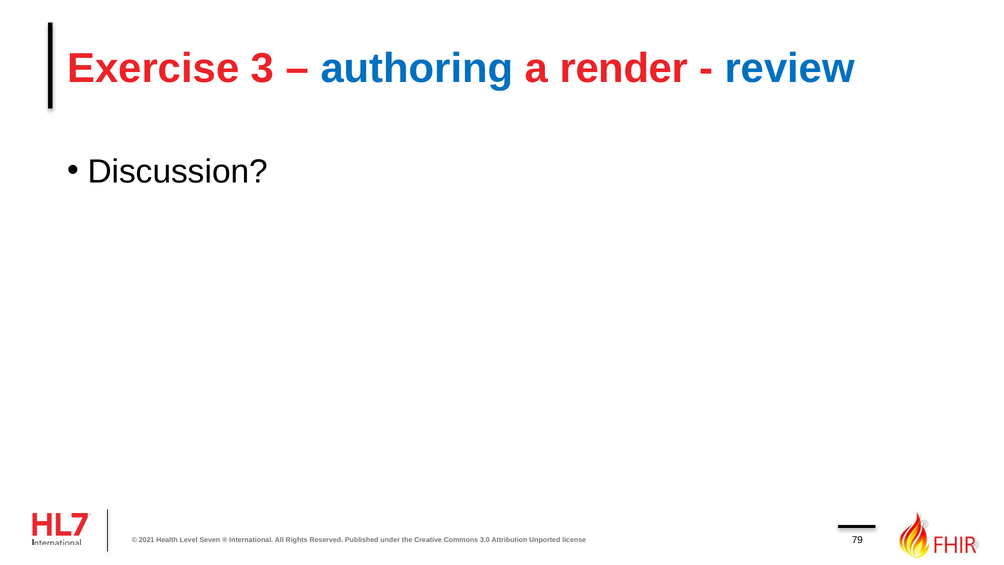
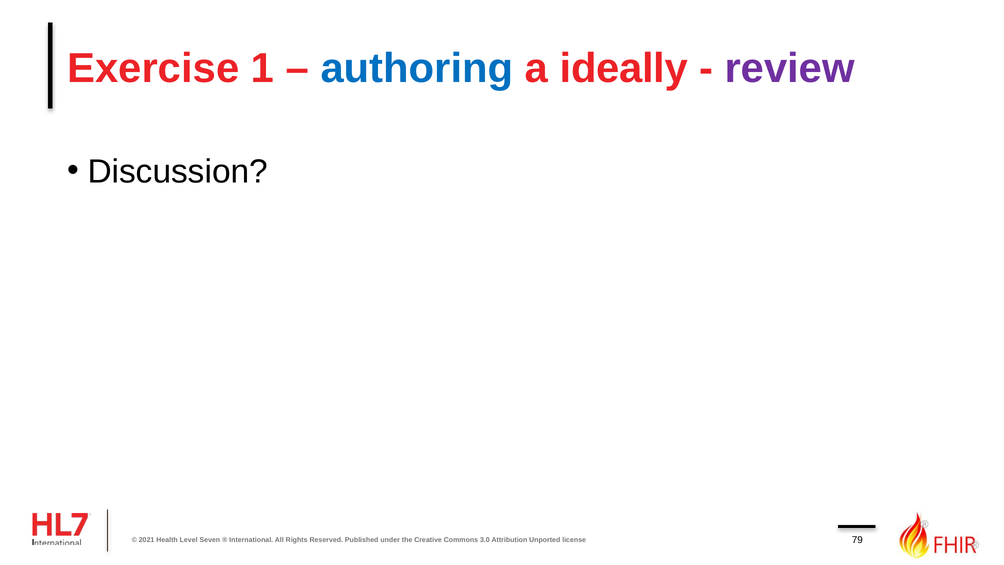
3: 3 -> 1 (263, 68)
render: render -> ideally (624, 68)
review colour: blue -> purple (790, 68)
